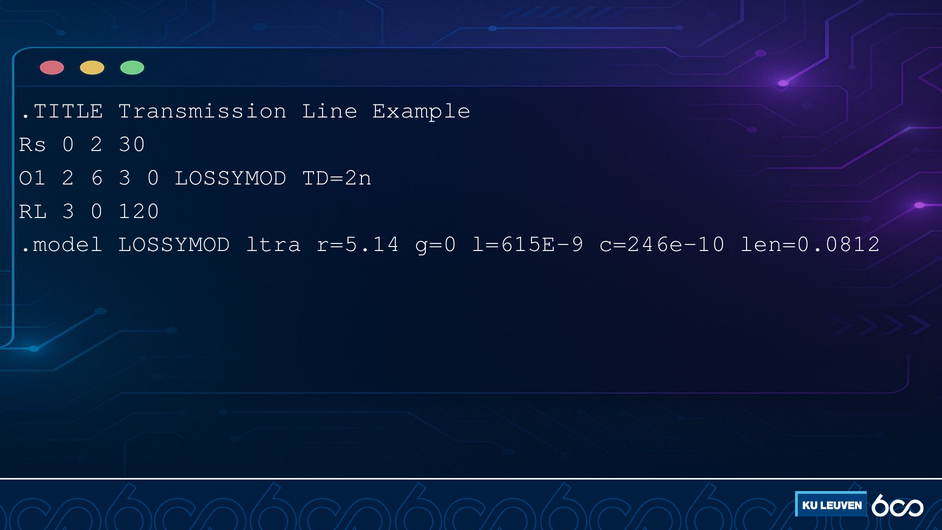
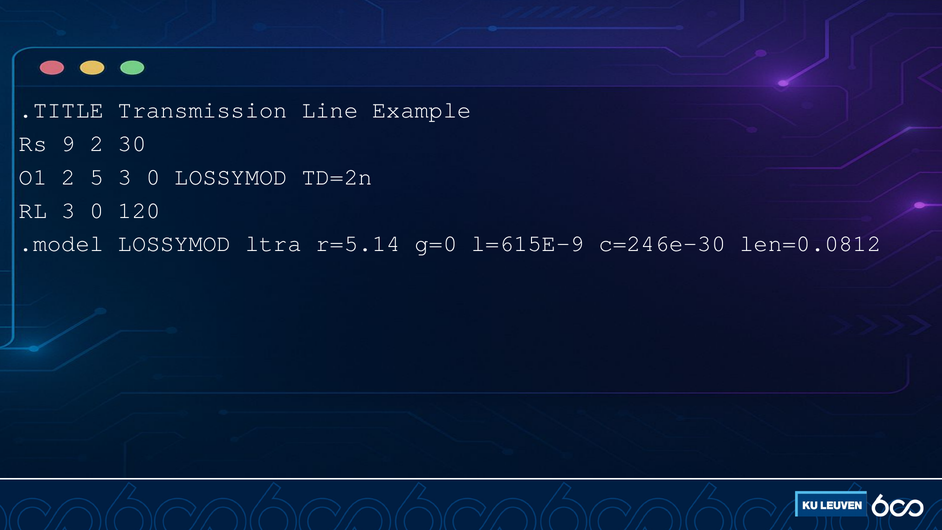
Rs 0: 0 -> 9 (68, 143)
6: 6 -> 5 (97, 177)
c=246e-10: c=246e-10 -> c=246e-30 (662, 244)
